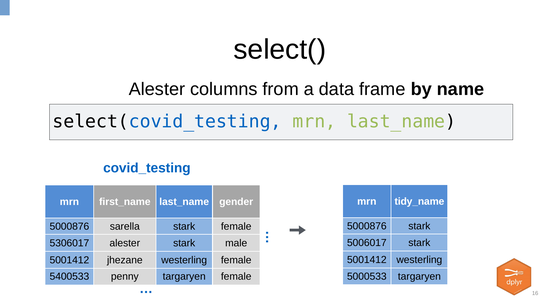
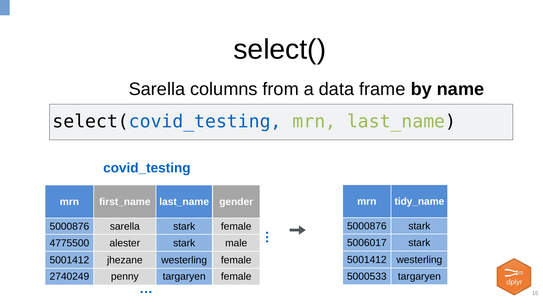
Alester: Alester -> Sarella (157, 89)
5306017: 5306017 -> 4775500 (69, 243)
5400533: 5400533 -> 2740249 (69, 277)
